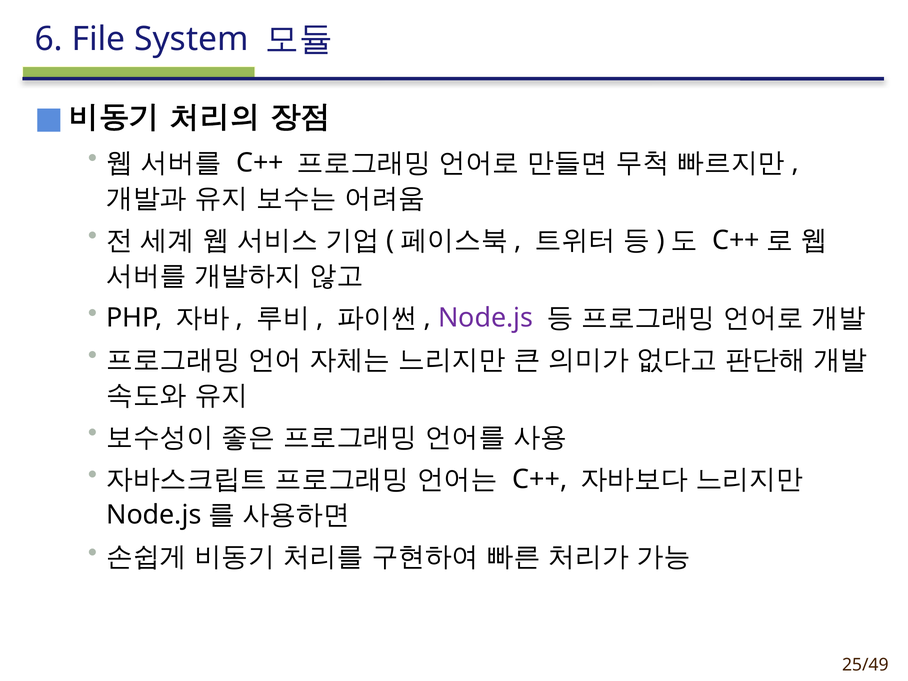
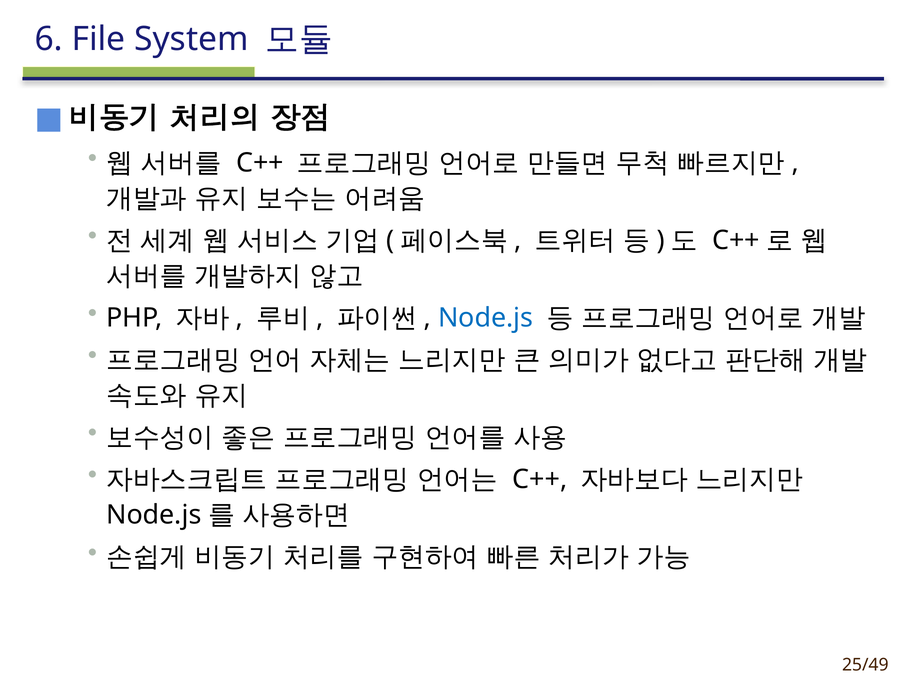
Node.js colour: purple -> blue (486, 318)
